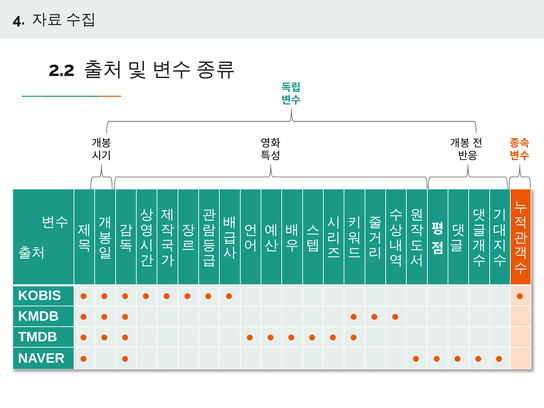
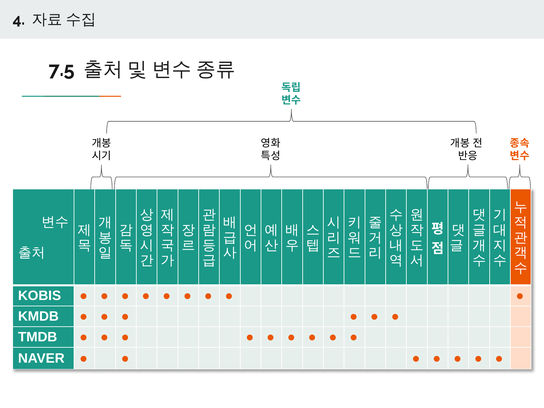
2.2: 2.2 -> 7.5 (62, 70)
